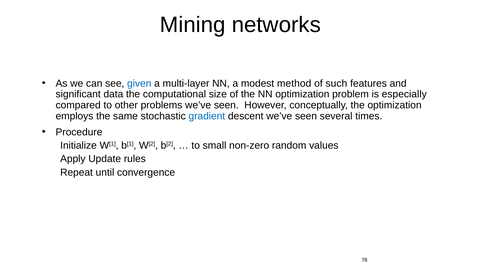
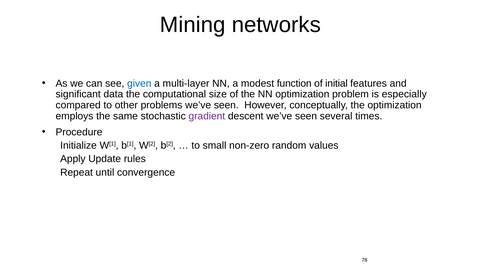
method: method -> function (294, 83)
such: such -> initial (336, 83)
gradient colour: blue -> purple (207, 116)
